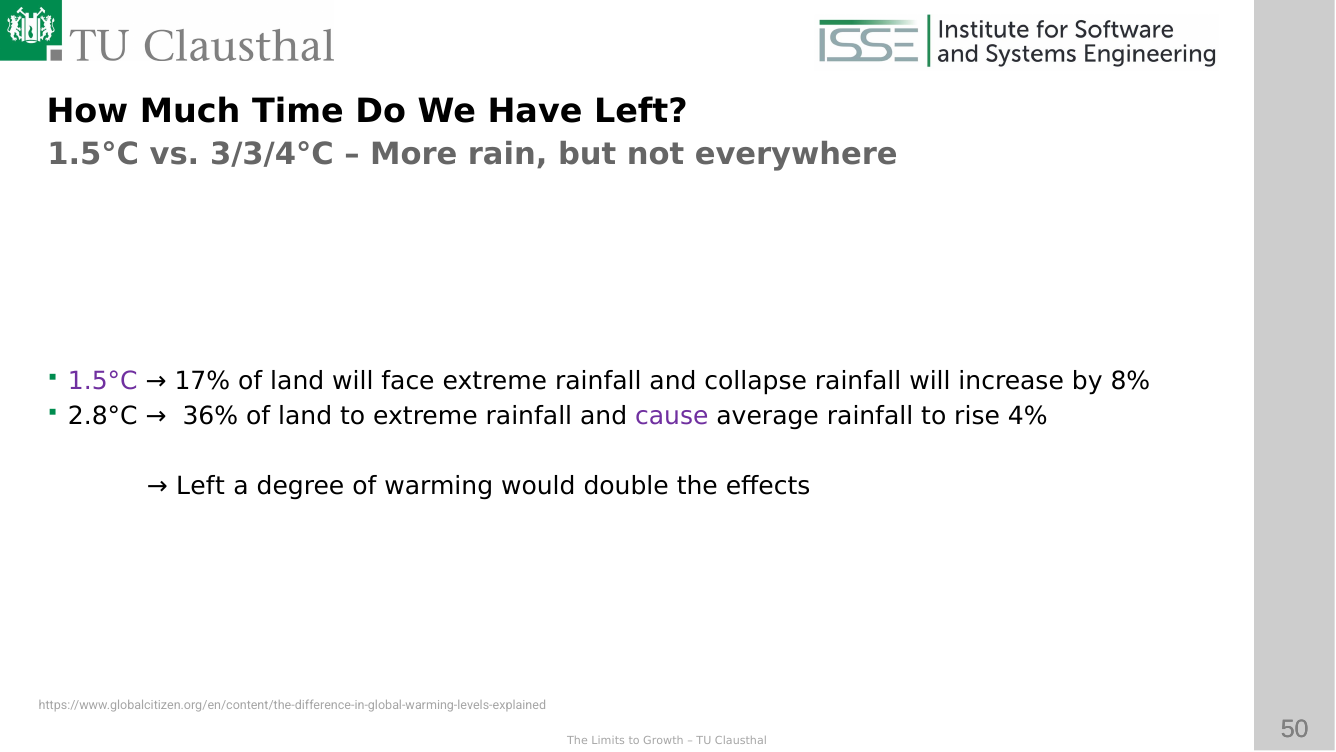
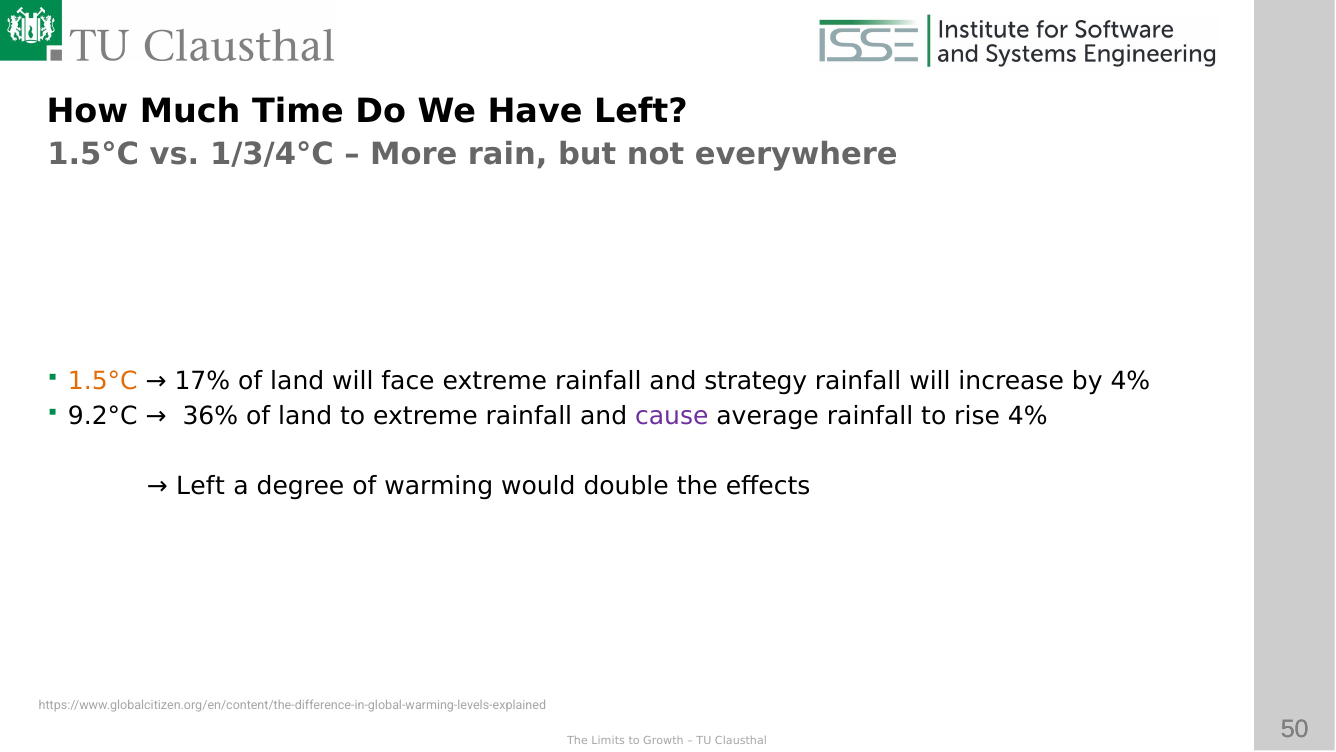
3/3/4°C: 3/3/4°C -> 1/3/4°C (272, 155)
1.5°C colour: purple -> orange (103, 381)
collapse: collapse -> strategy (756, 381)
by 8%: 8% -> 4% (1130, 381)
2.8°C: 2.8°C -> 9.2°C (103, 416)
